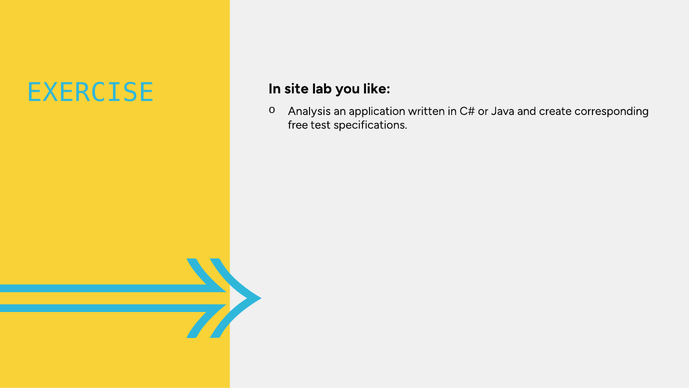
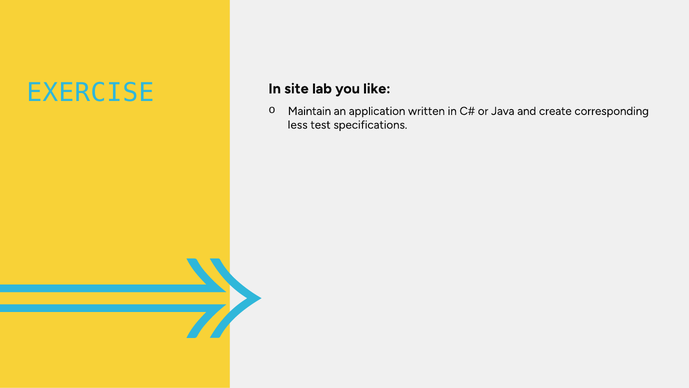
Analysis: Analysis -> Maintain (309, 111)
free: free -> less (298, 125)
